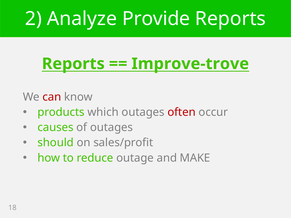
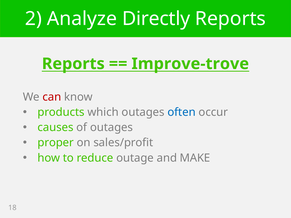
Provide: Provide -> Directly (156, 19)
often colour: red -> blue (182, 112)
should: should -> proper (56, 143)
